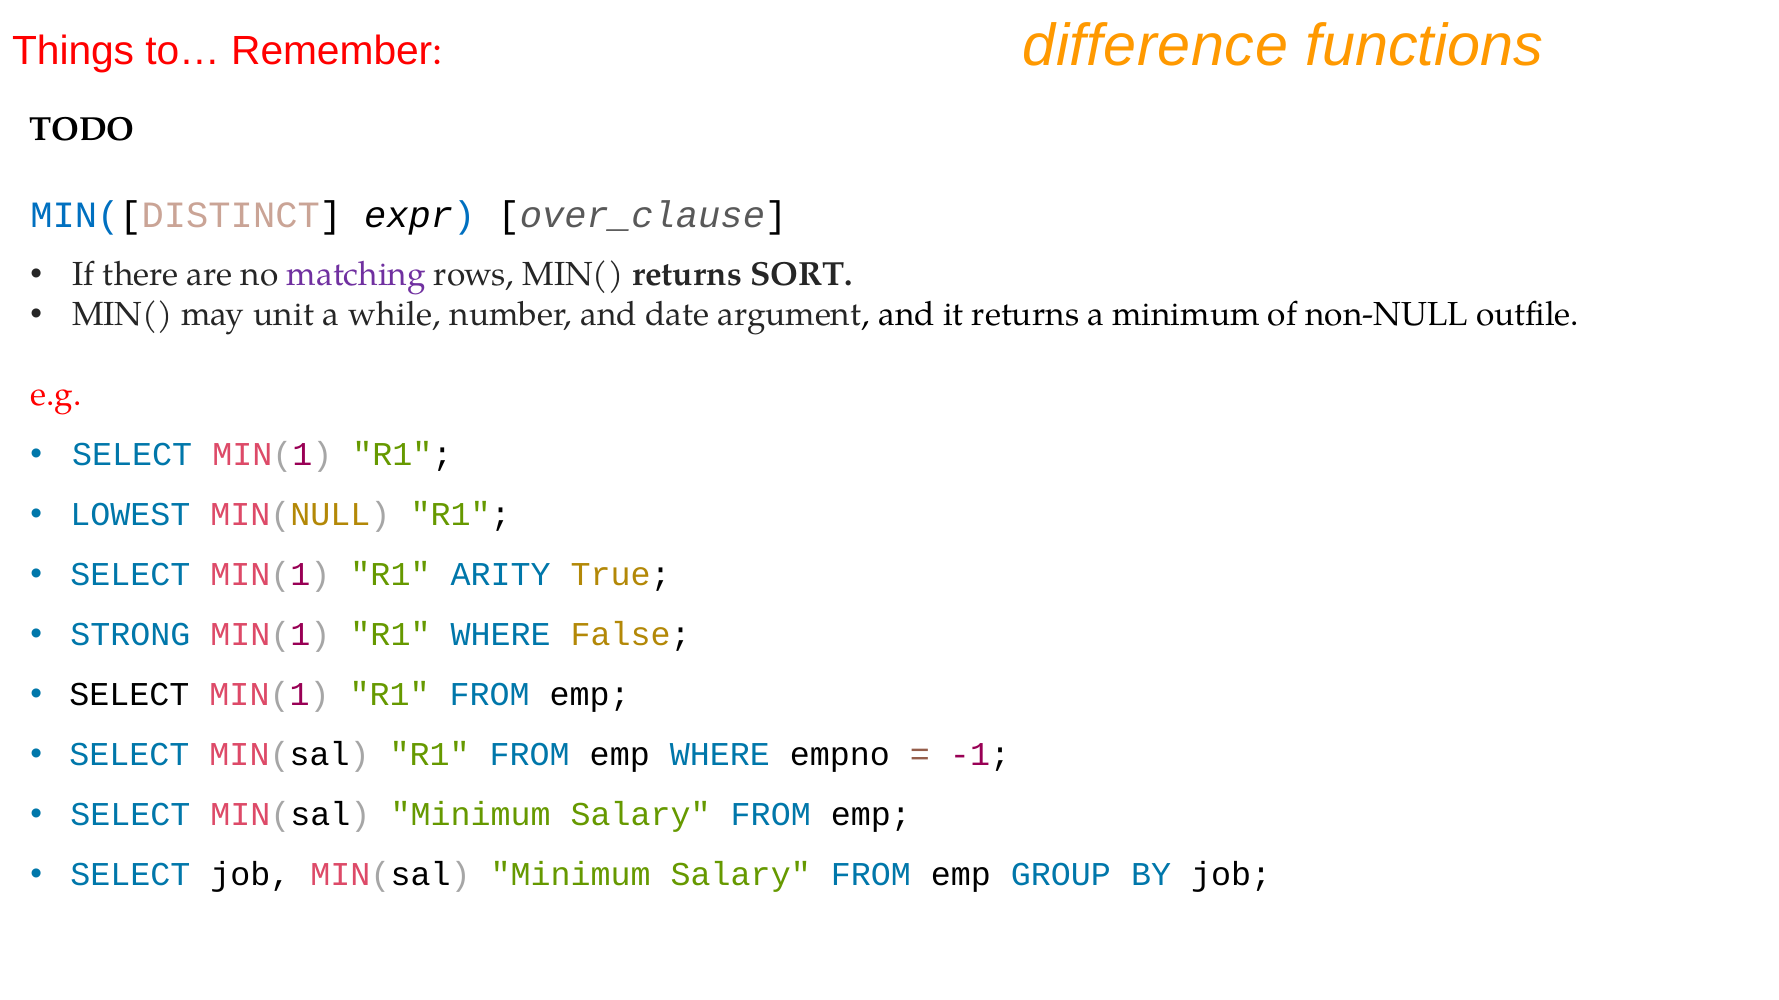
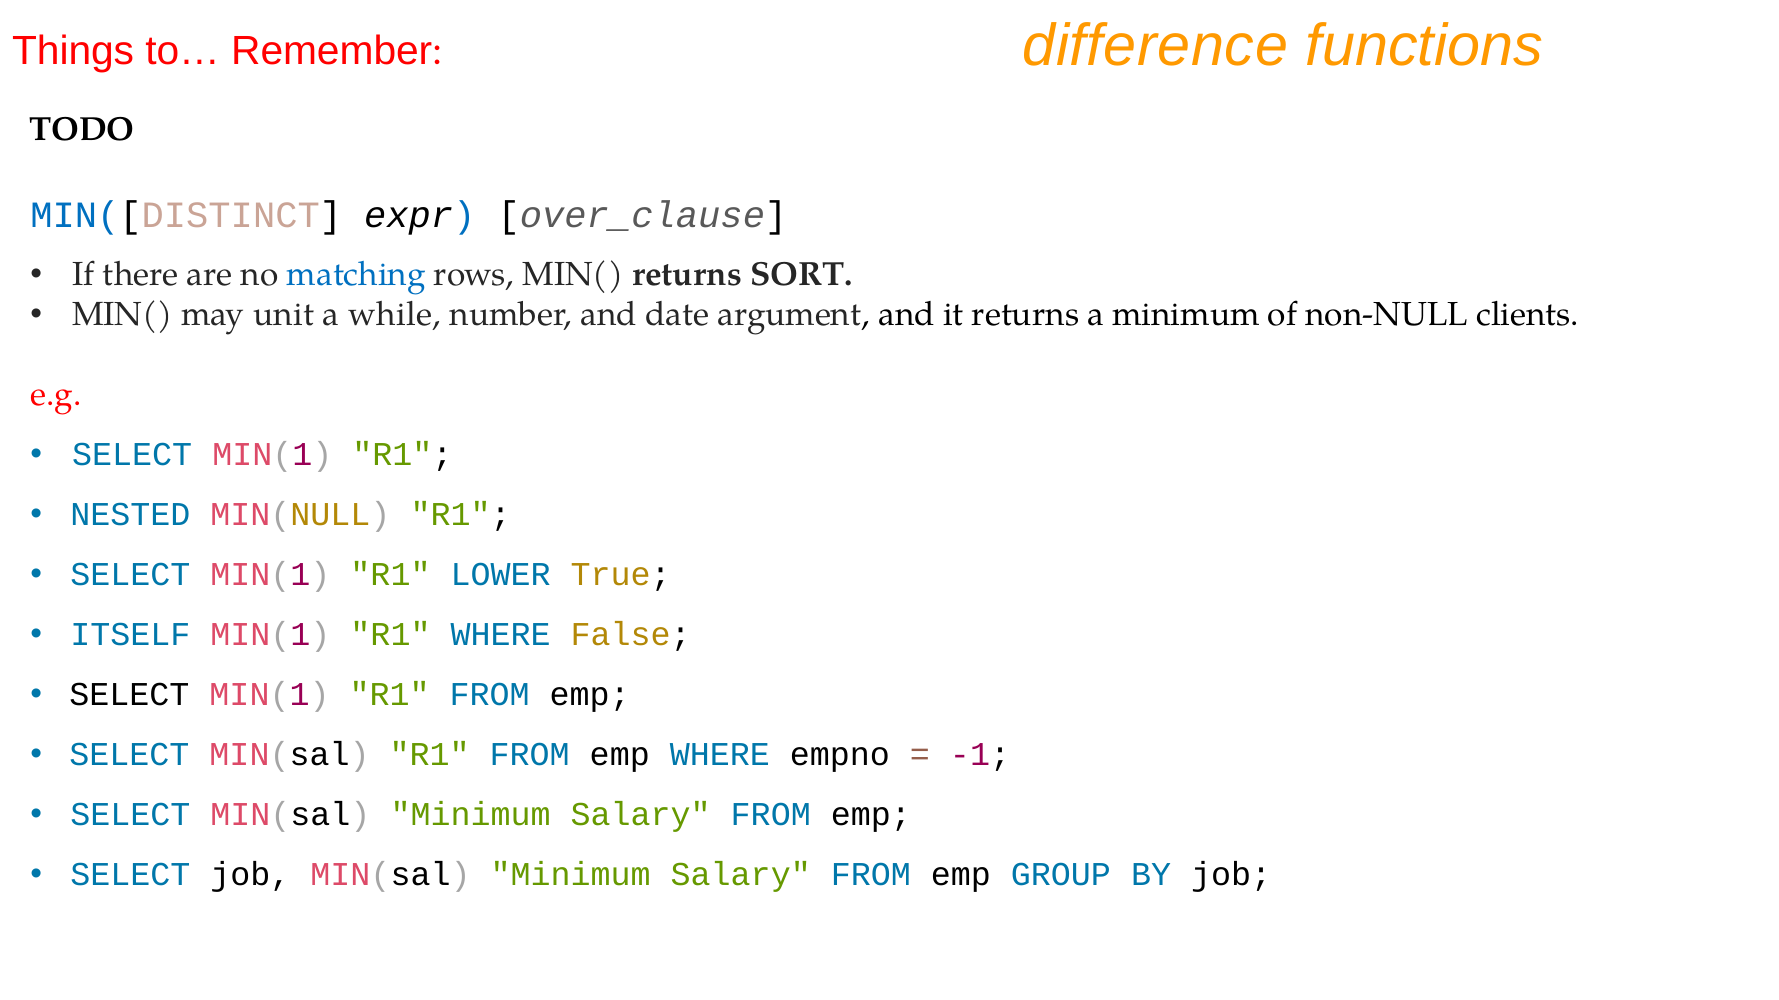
matching colour: purple -> blue (356, 275)
outfile: outfile -> clients (1528, 315)
LOWEST: LOWEST -> NESTED (130, 515)
ARITY: ARITY -> LOWER (501, 575)
STRONG: STRONG -> ITSELF (130, 635)
